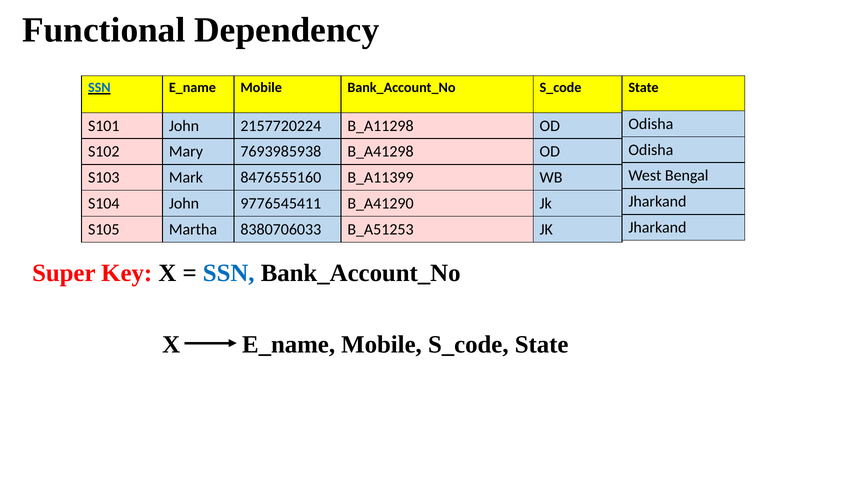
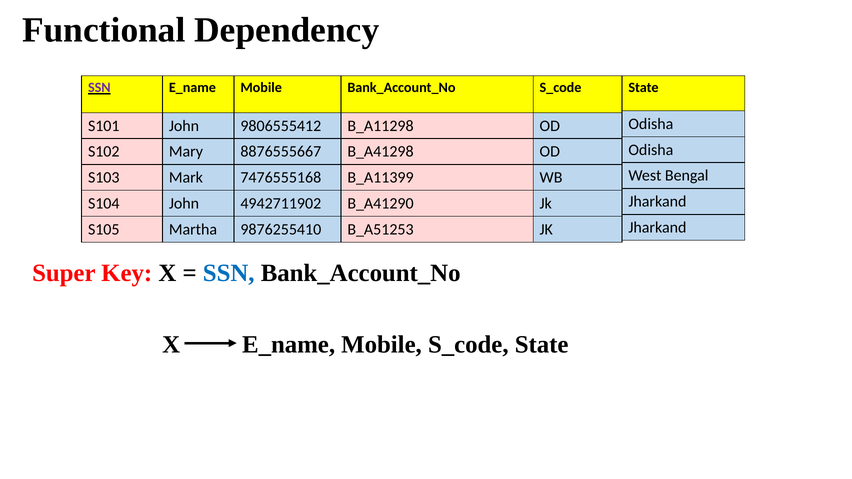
SSN colour: blue -> purple (99, 88)
2157720224: 2157720224 -> 9806555412 (281, 126)
7693985938: 7693985938 -> 8876555667 (281, 152)
8476555160: 8476555160 -> 7476555168 (281, 178)
9776545411: 9776545411 -> 4942711902 (281, 204)
8380706033: 8380706033 -> 9876255410 (281, 229)
